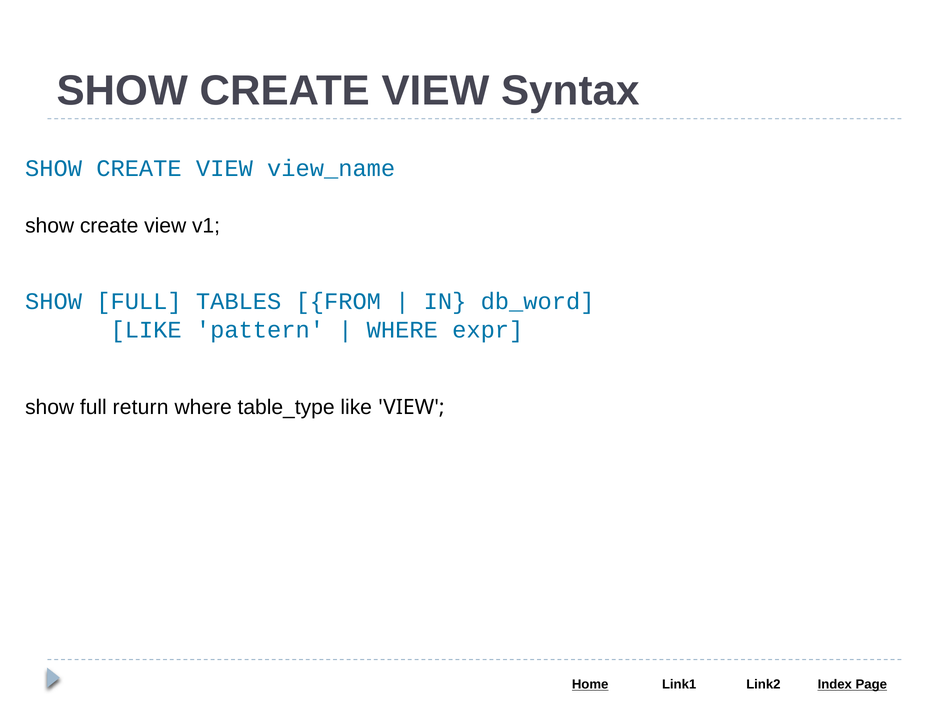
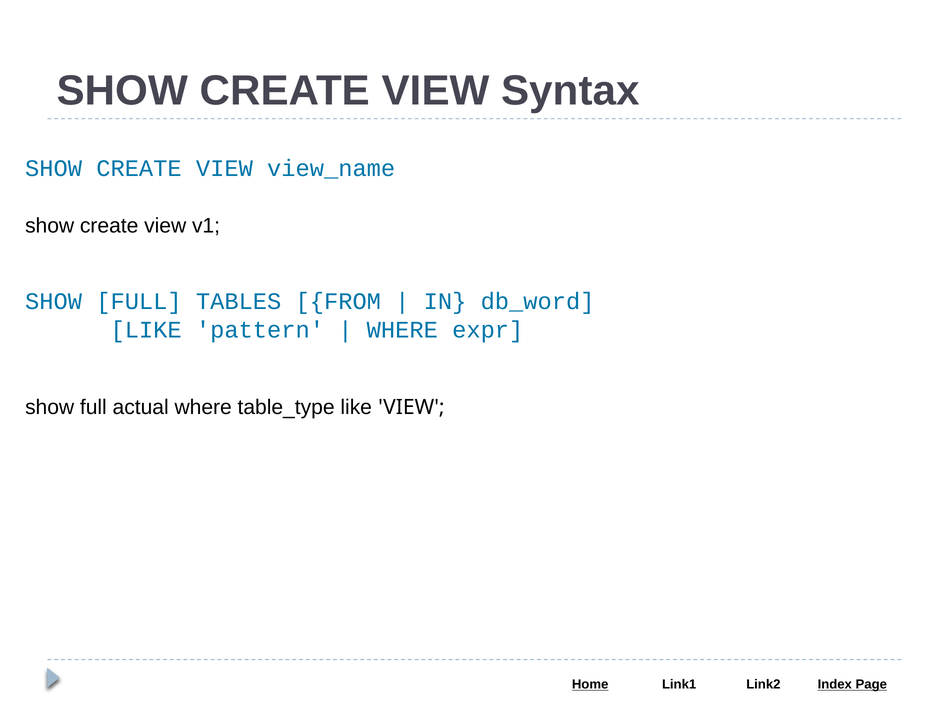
return: return -> actual (141, 407)
